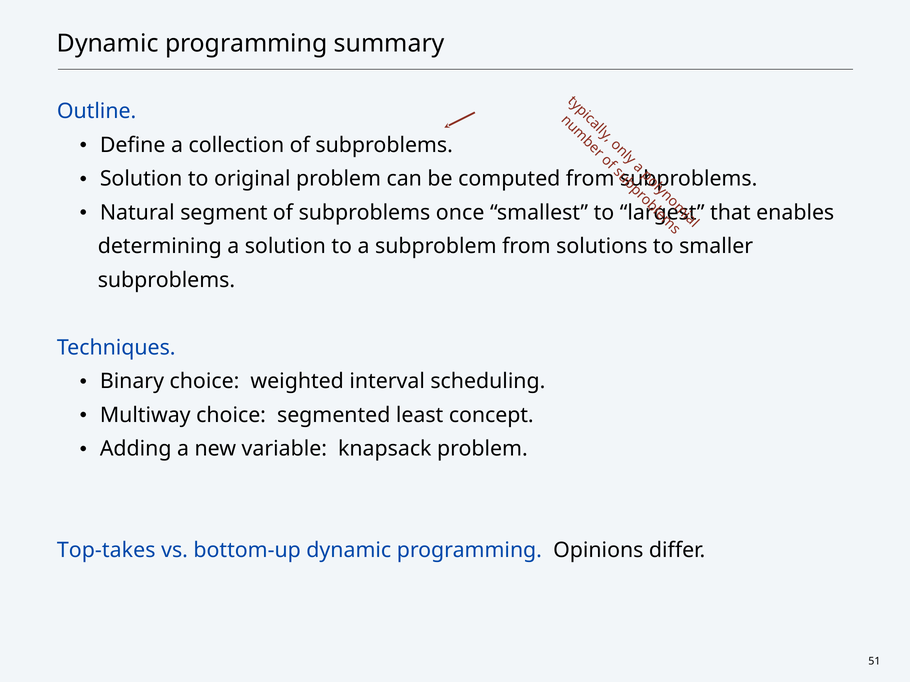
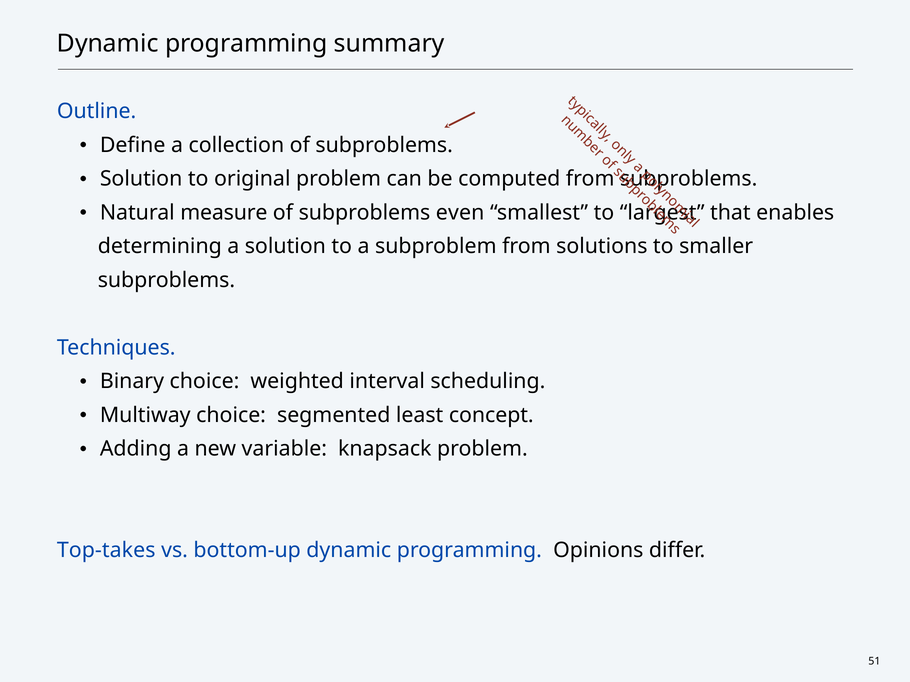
segment: segment -> measure (224, 213)
once: once -> even (460, 213)
